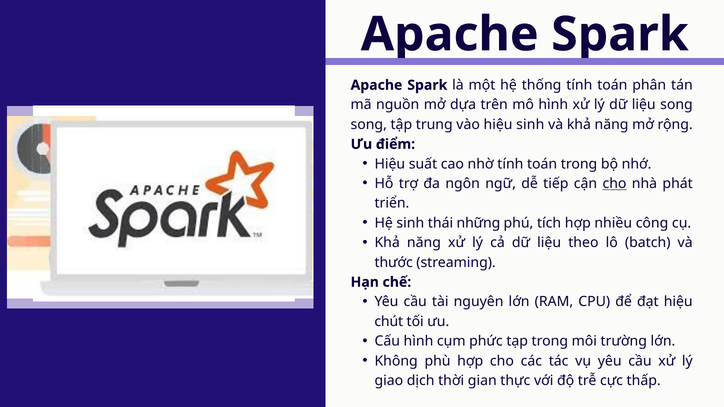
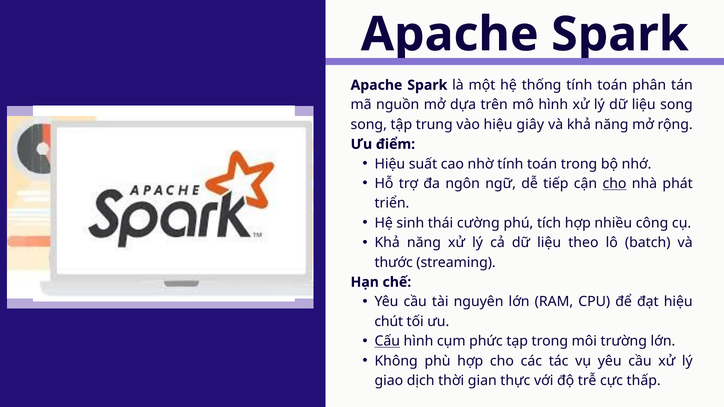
hiệu sinh: sinh -> giây (530, 125)
những: những -> cường (478, 223)
Cấu underline: none -> present (387, 341)
